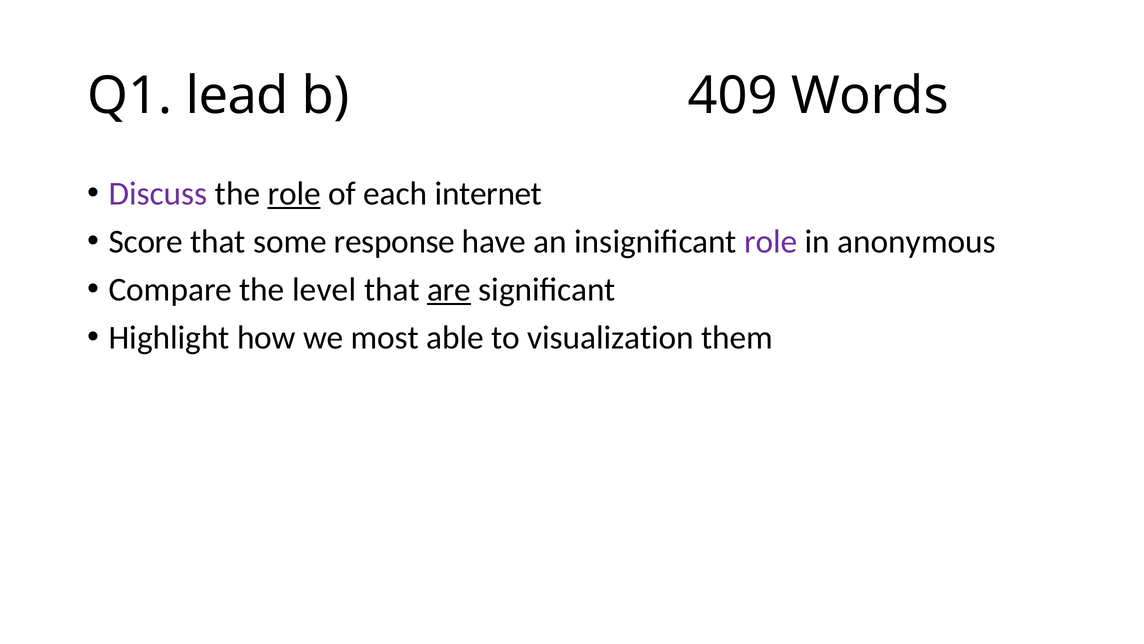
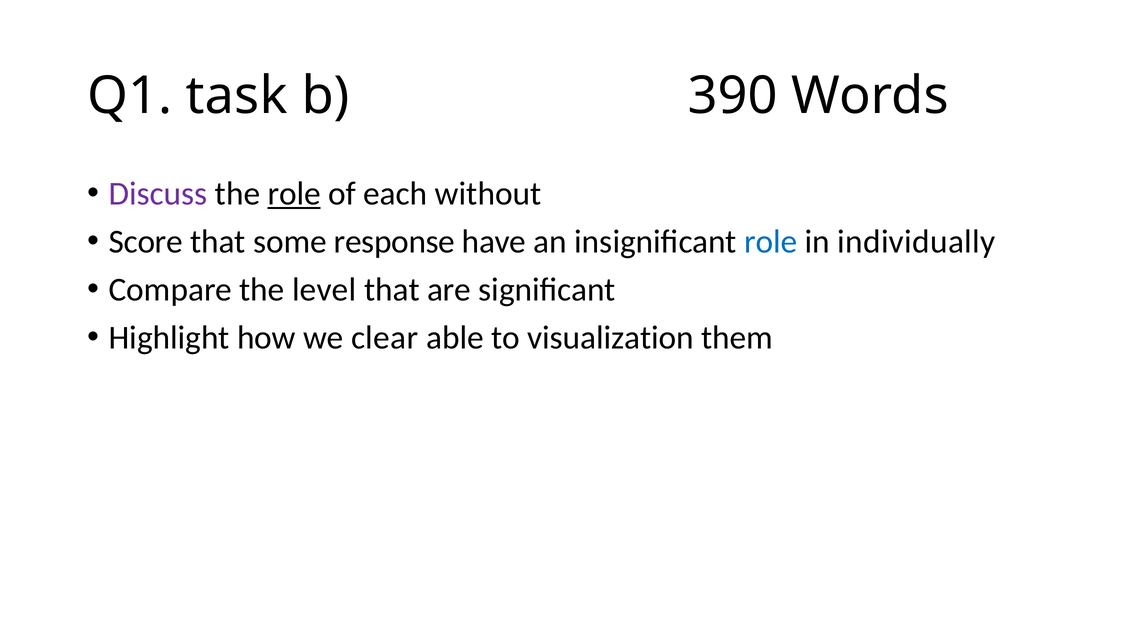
lead: lead -> task (237, 96)
409: 409 -> 390 (733, 96)
internet: internet -> without (488, 193)
role colour: purple -> blue (771, 241)
anonymous: anonymous -> individually (916, 241)
are underline: present -> none (449, 289)
most: most -> clear (385, 337)
